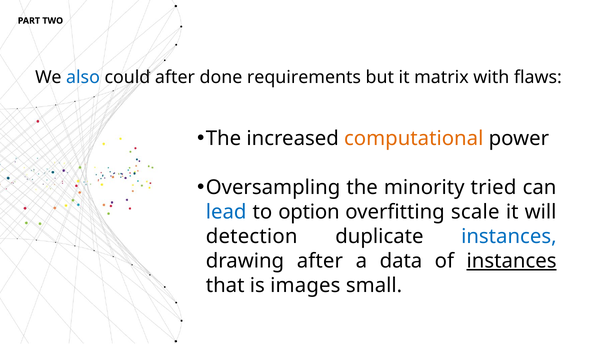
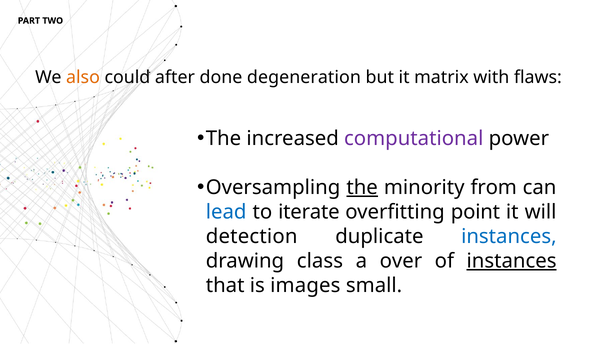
also colour: blue -> orange (83, 77)
requirements: requirements -> degeneration (304, 77)
computational colour: orange -> purple (414, 138)
the underline: none -> present (362, 187)
tried: tried -> from (494, 187)
option: option -> iterate (309, 212)
scale: scale -> point (475, 212)
drawing after: after -> class (320, 261)
data: data -> over (401, 261)
